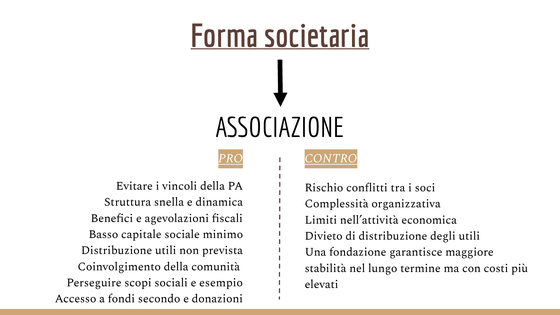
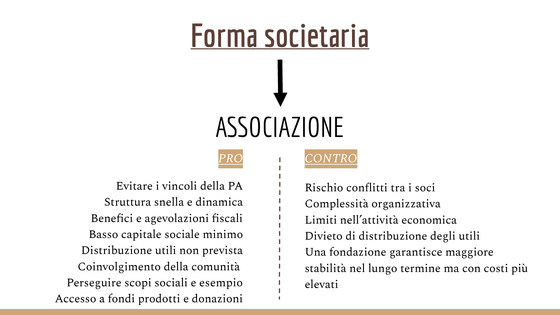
secondo: secondo -> prodotti (159, 299)
